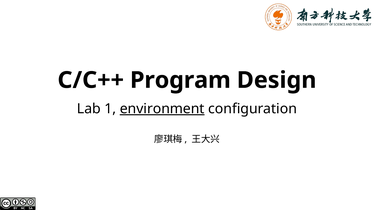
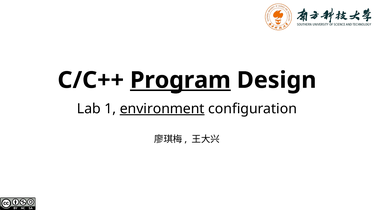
Program underline: none -> present (180, 80)
